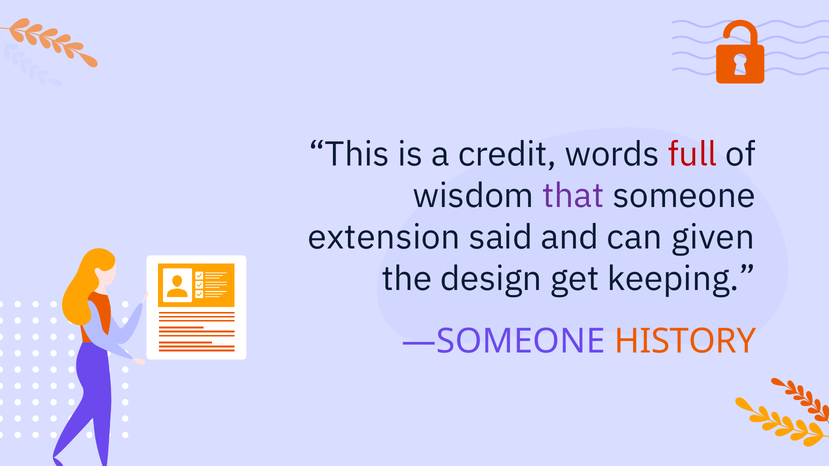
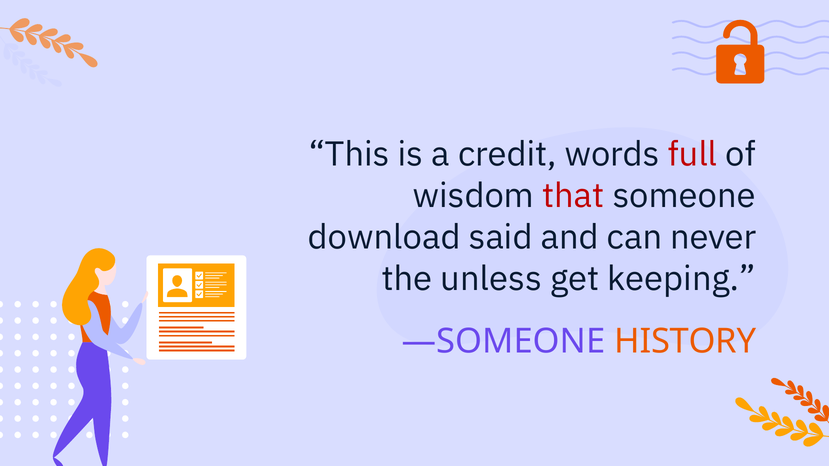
that colour: purple -> red (573, 196)
extension: extension -> download (384, 237)
given: given -> never (713, 237)
design: design -> unless (491, 279)
